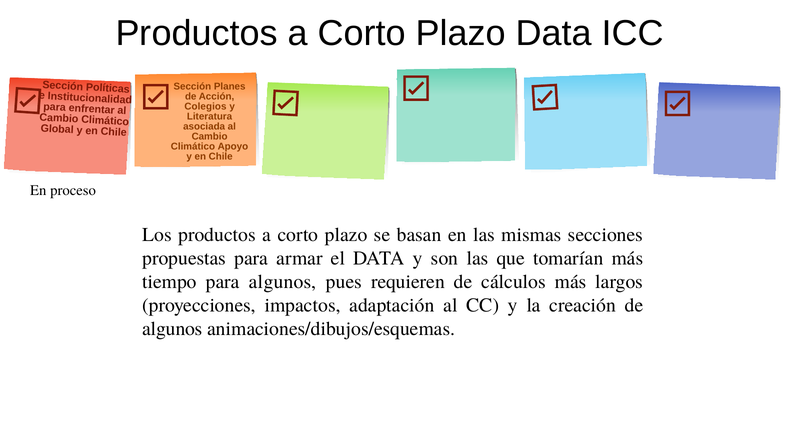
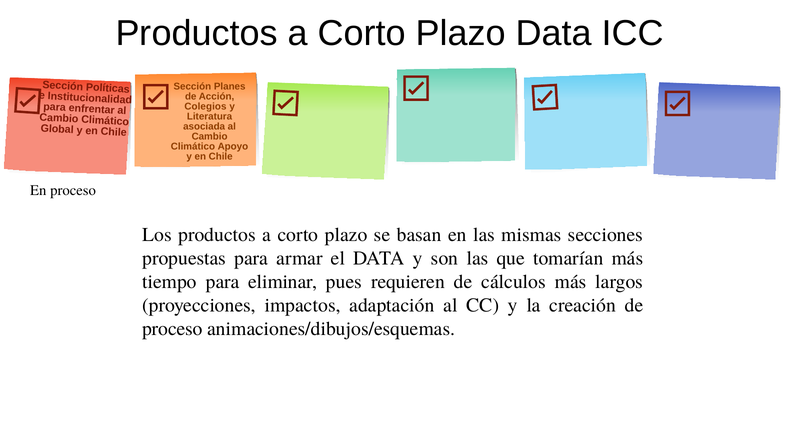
para algunos: algunos -> eliminar (283, 282)
algunos: algunos -> proceso (172, 329)
